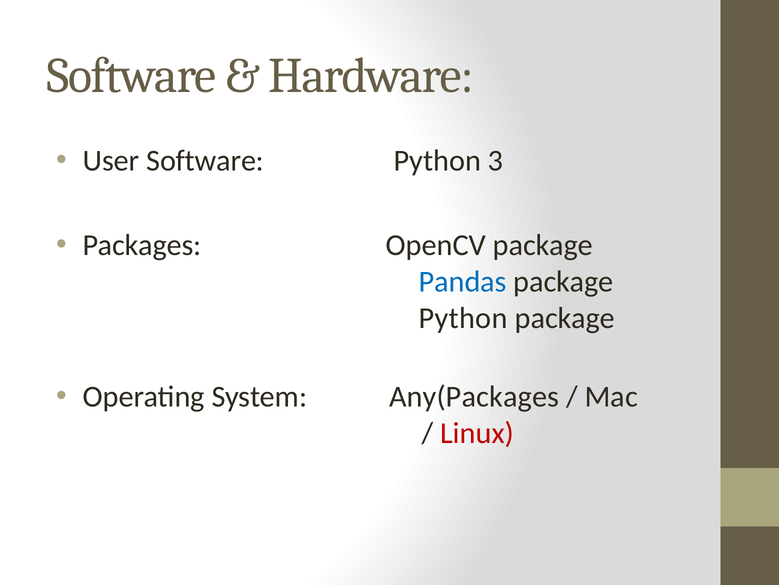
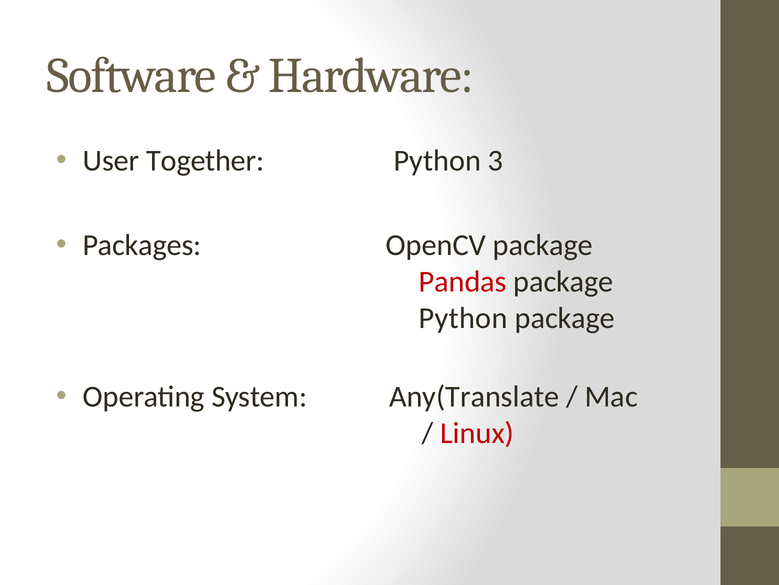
User Software: Software -> Together (205, 160)
Pandas colour: blue -> red (463, 281)
Any(Packages: Any(Packages -> Any(Translate (474, 396)
